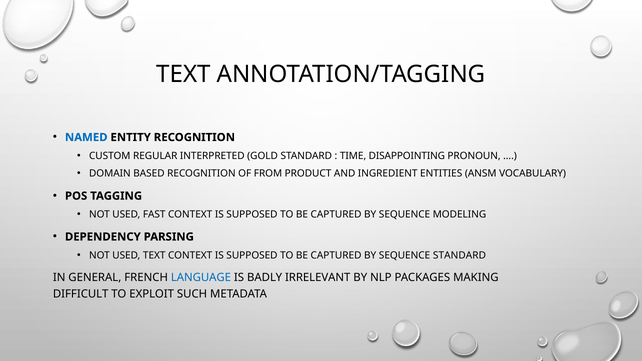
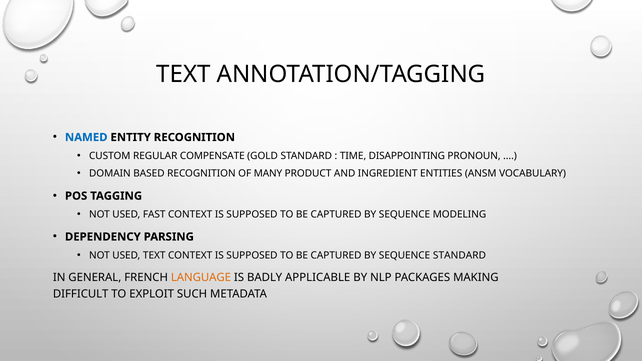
INTERPRETED: INTERPRETED -> COMPENSATE (212, 156)
FROM: FROM -> MANY (268, 174)
LANGUAGE colour: blue -> orange (201, 278)
IRRELEVANT: IRRELEVANT -> APPLICABLE (318, 278)
